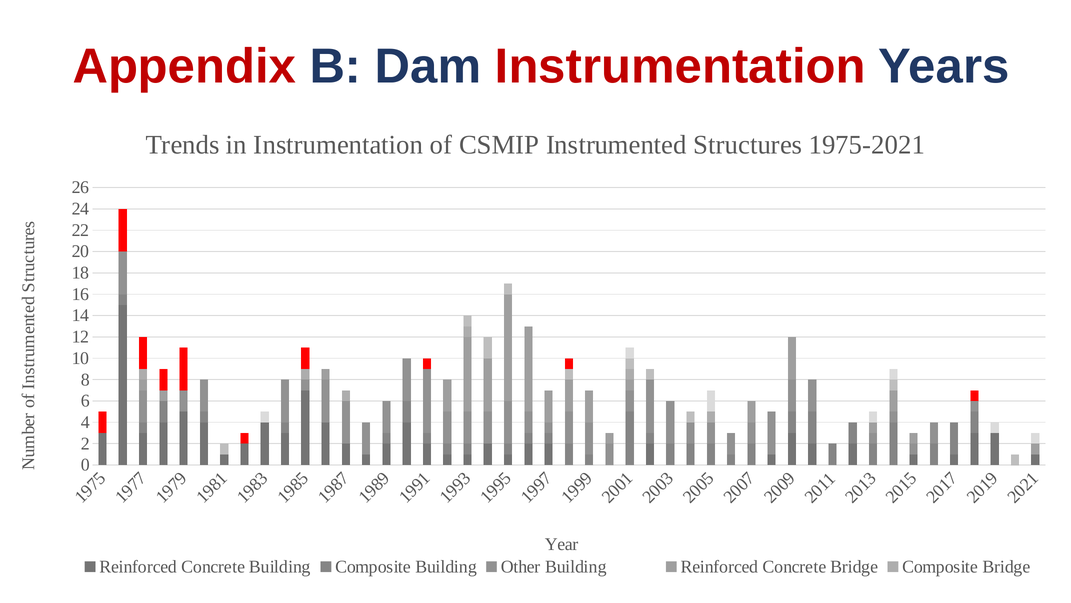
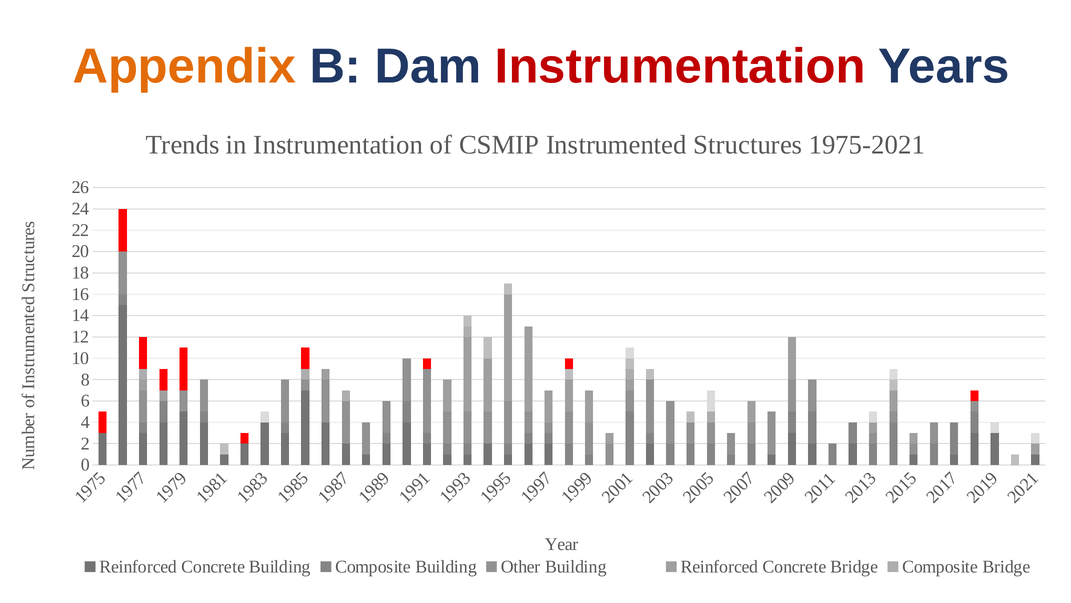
Appendix colour: red -> orange (184, 67)
